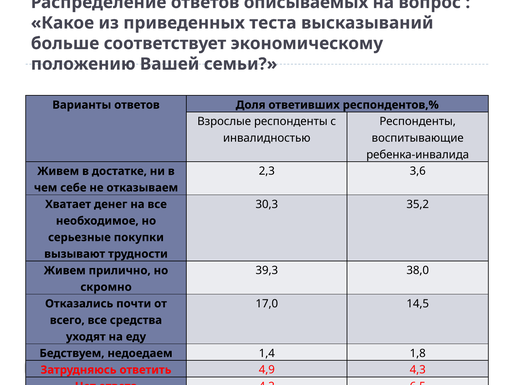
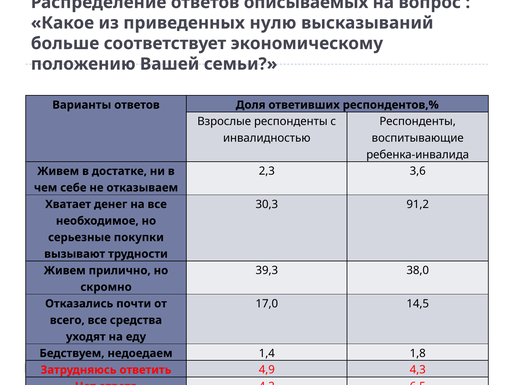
теста: теста -> нулю (273, 23)
35,2: 35,2 -> 91,2 (418, 205)
